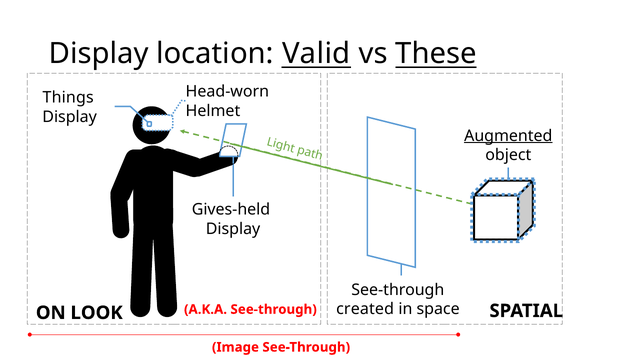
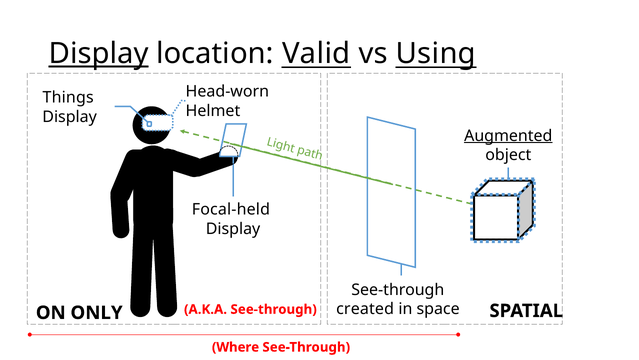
Display underline: none -> present (99, 54)
These: These -> Using (436, 54)
Gives-held: Gives-held -> Focal-held (231, 209)
LOOK: LOOK -> ONLY (97, 312)
Image: Image -> Where (236, 347)
